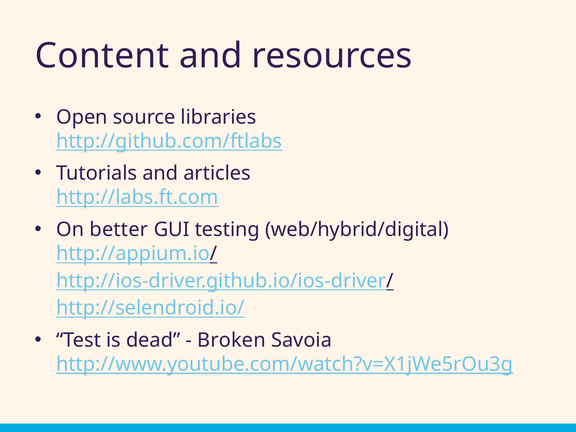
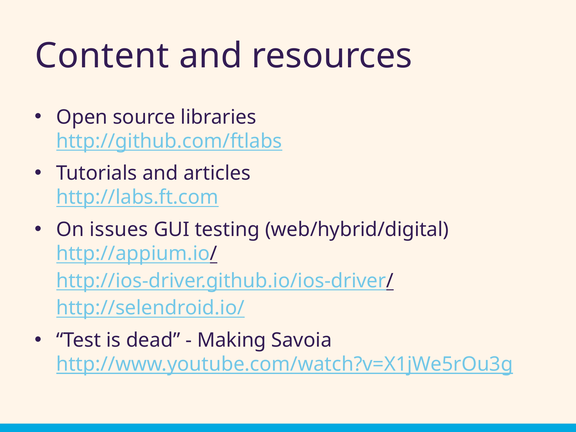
better: better -> issues (119, 230)
Broken: Broken -> Making (232, 340)
